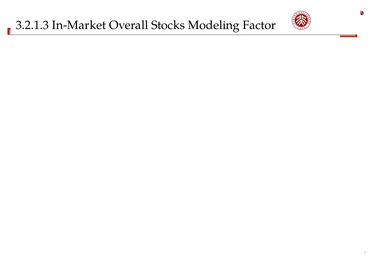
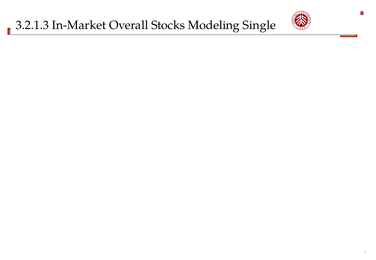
Factor: Factor -> Single (259, 25)
